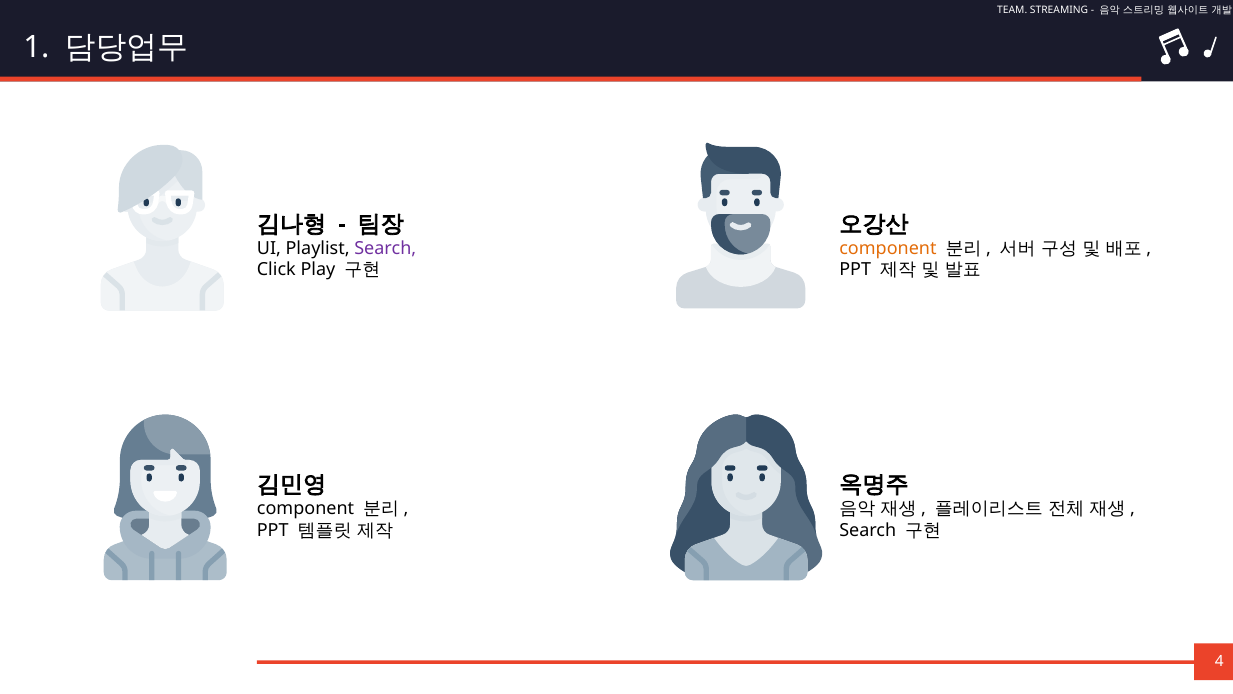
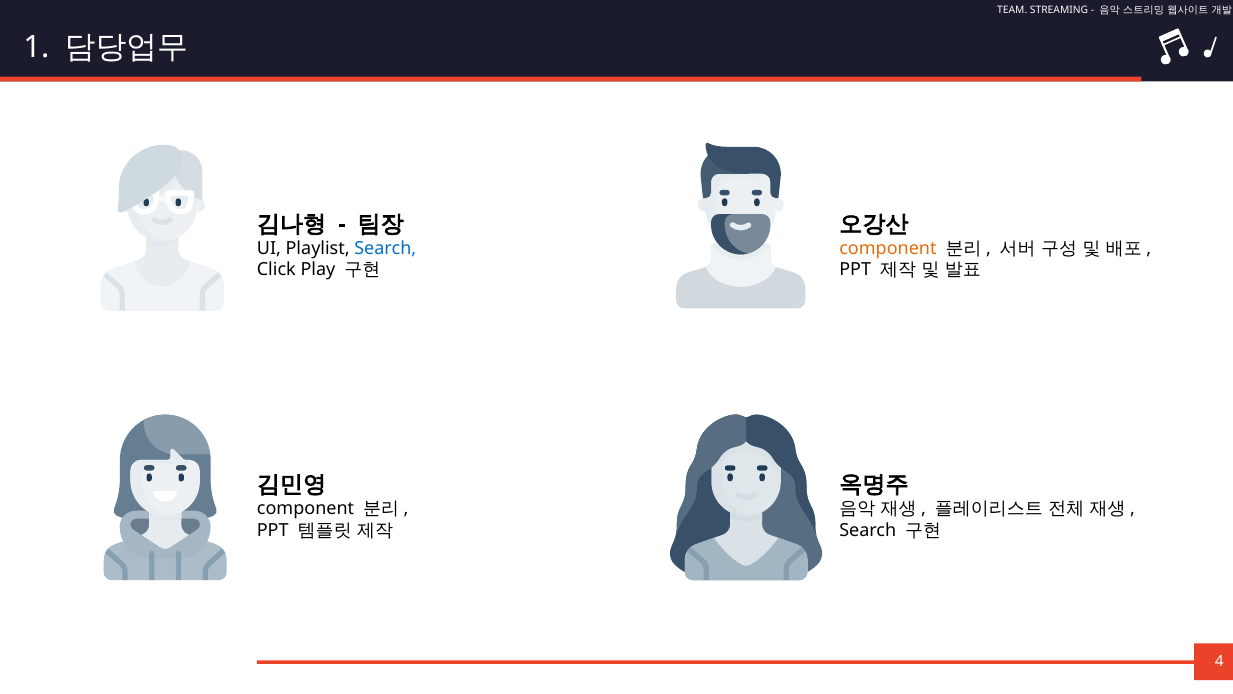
Search colour: purple -> blue (385, 248)
